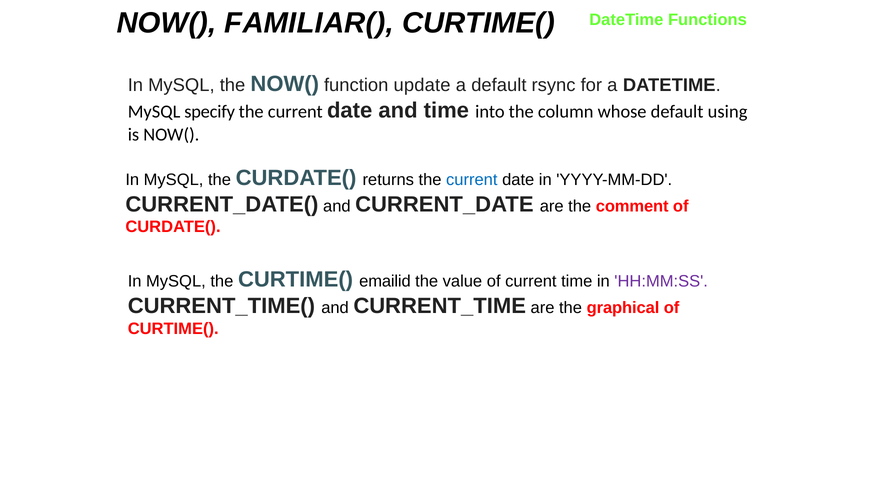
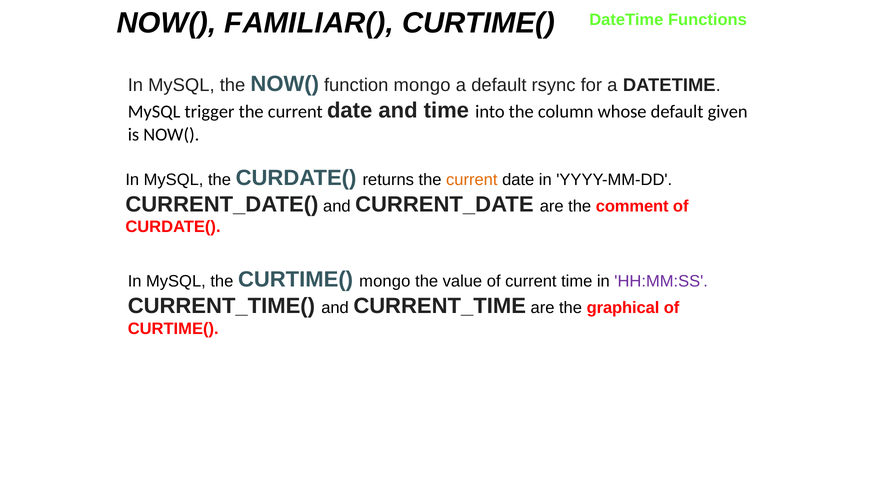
function update: update -> mongo (422, 85)
specify: specify -> trigger (210, 112)
using: using -> given (728, 112)
current colour: blue -> orange (472, 180)
CURTIME( emailid: emailid -> mongo (385, 282)
